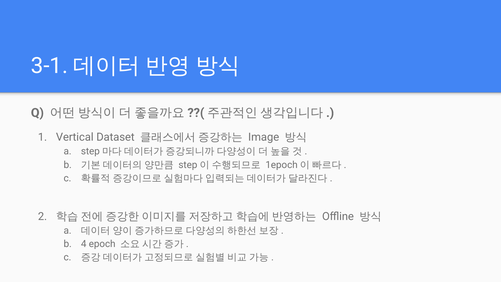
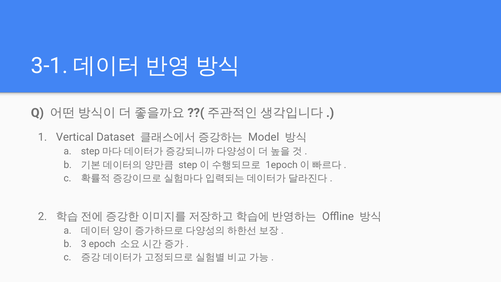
Image: Image -> Model (264, 137)
4: 4 -> 3 (84, 244)
